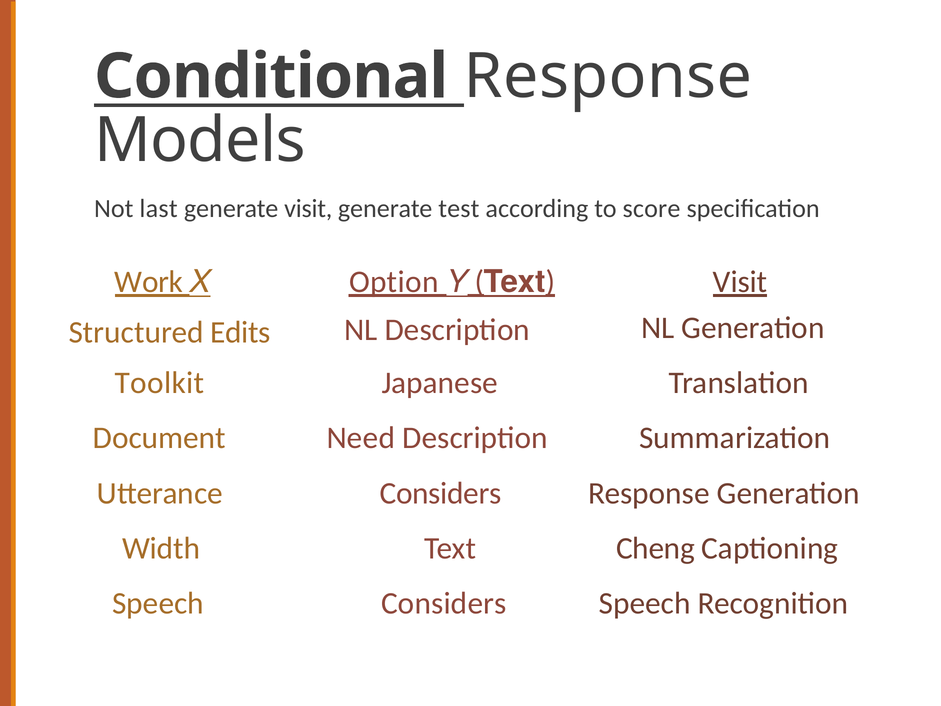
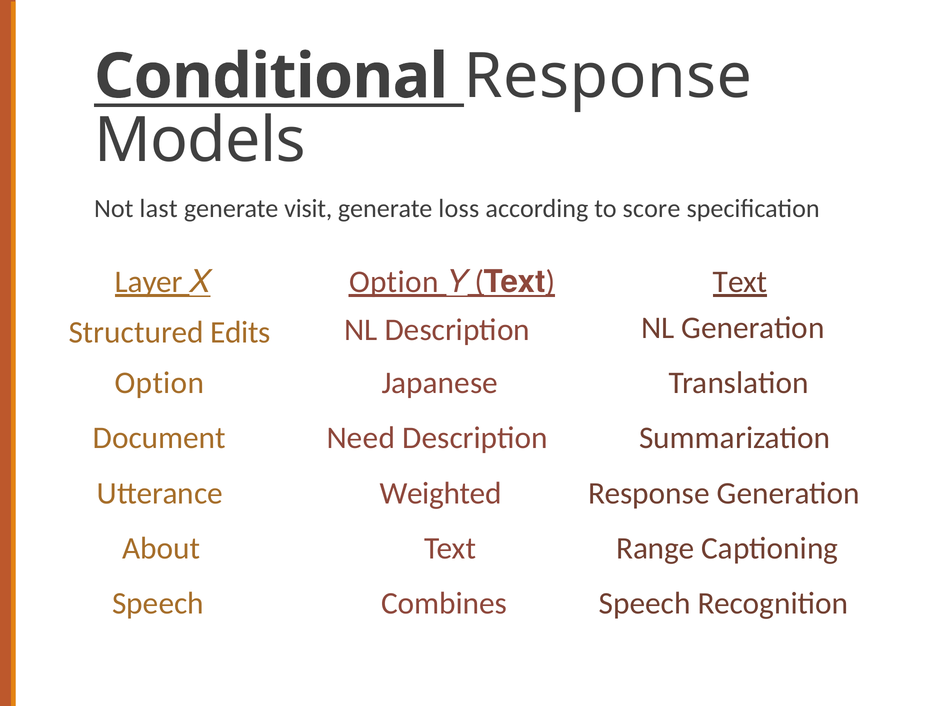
test: test -> loss (459, 209)
Work: Work -> Layer (149, 282)
Visit: Visit -> Text (740, 282)
Toolkit: Toolkit -> Option (159, 383)
Utterance Considers: Considers -> Weighted (441, 493)
Width: Width -> About (161, 548)
Cheng: Cheng -> Range (655, 548)
Speech Considers: Considers -> Combines (444, 603)
